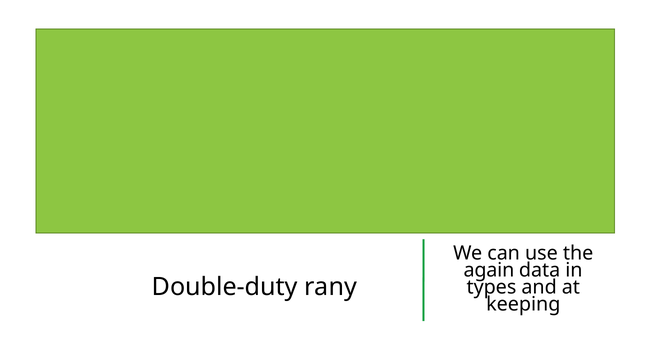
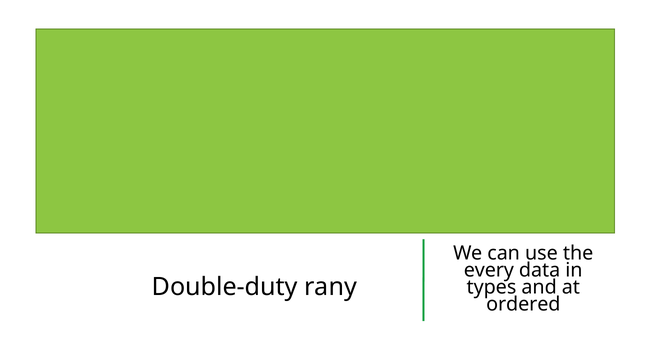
again: again -> every (489, 270)
keeping: keeping -> ordered (523, 304)
